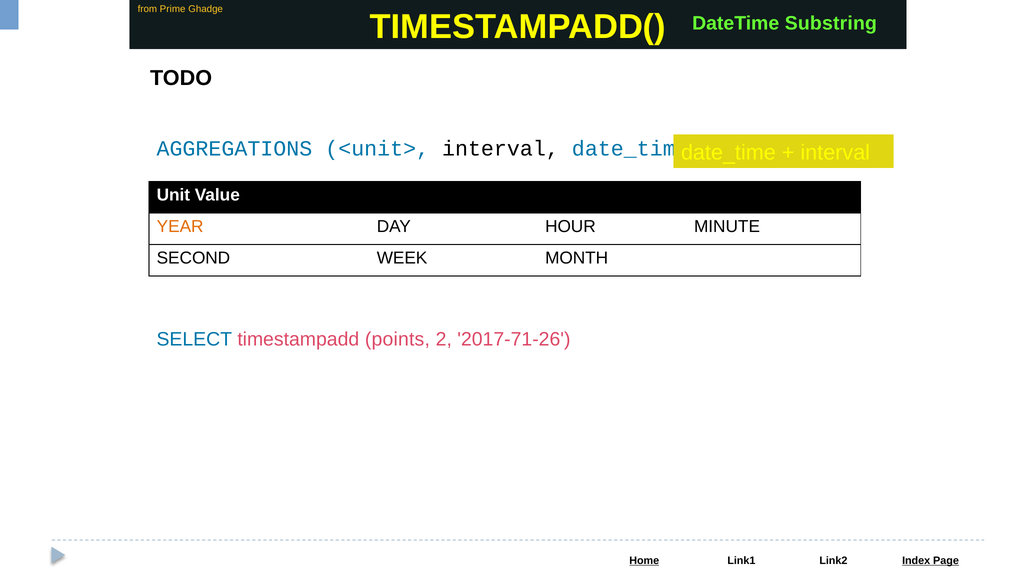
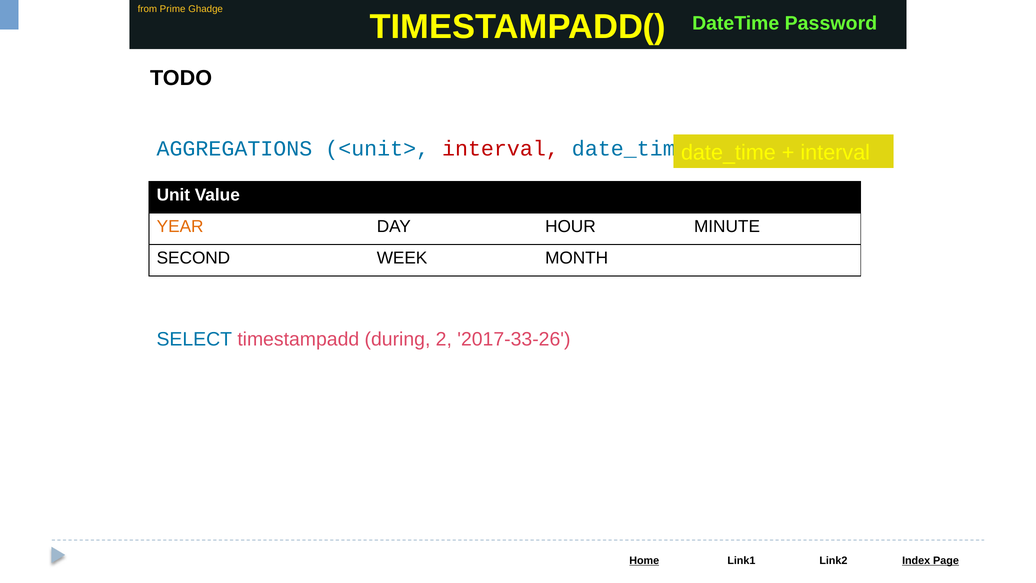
Substring: Substring -> Password (831, 23)
interval colour: black -> red (500, 149)
points: points -> during (397, 339)
2017-71-26: 2017-71-26 -> 2017-33-26 (514, 339)
